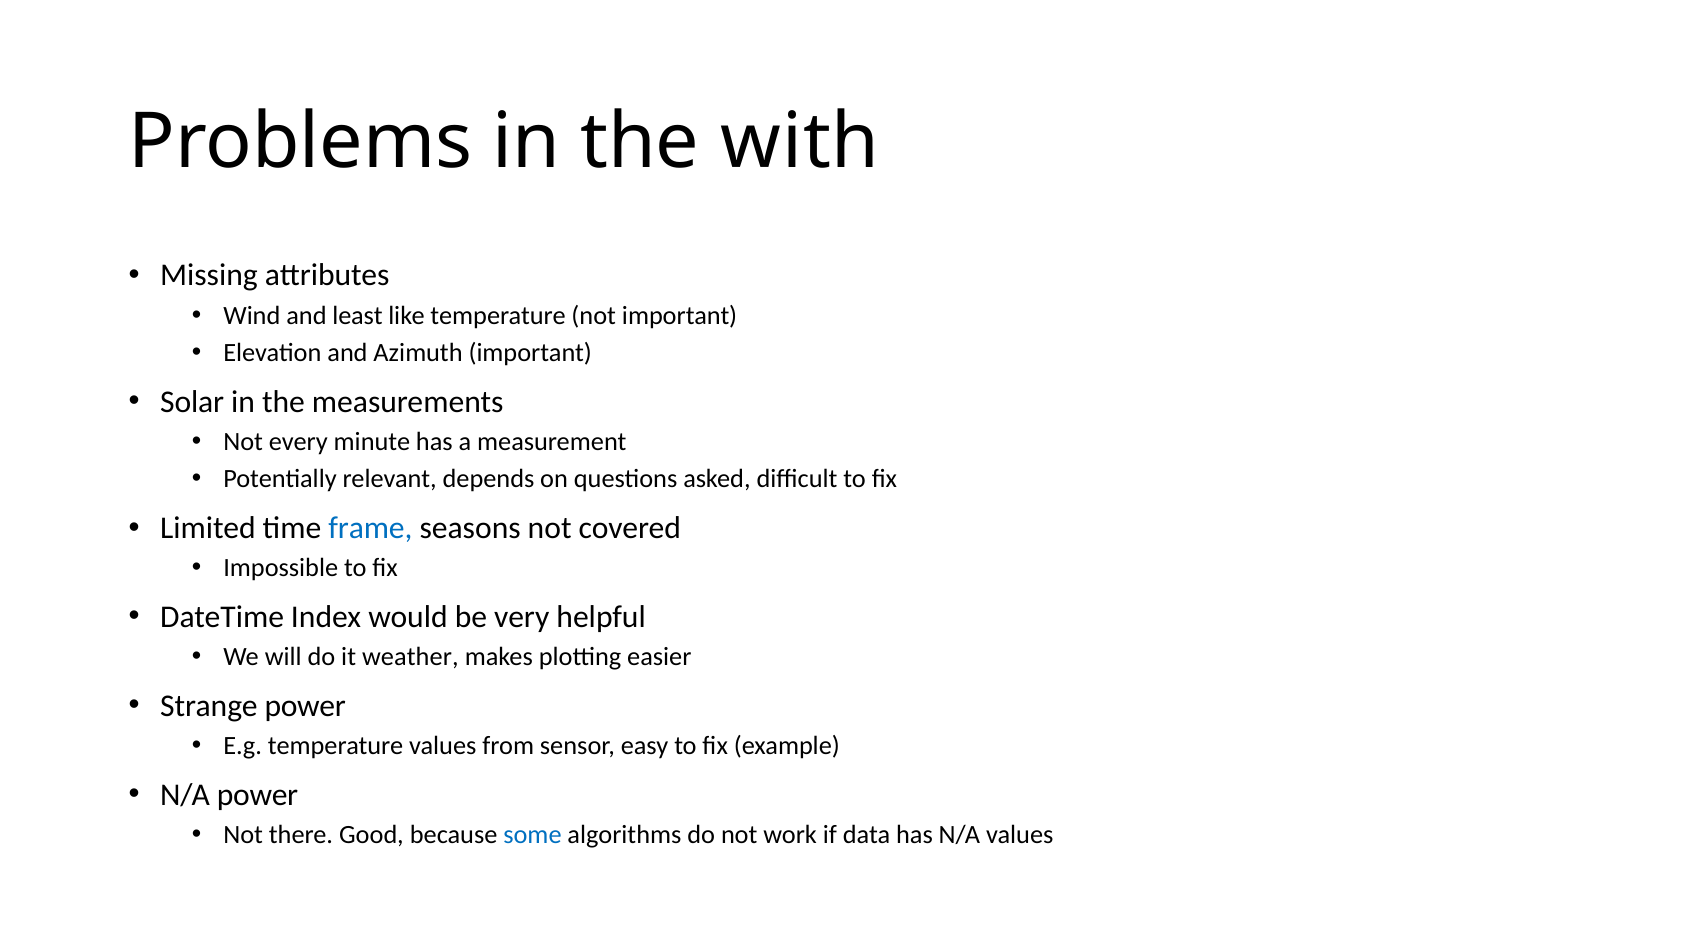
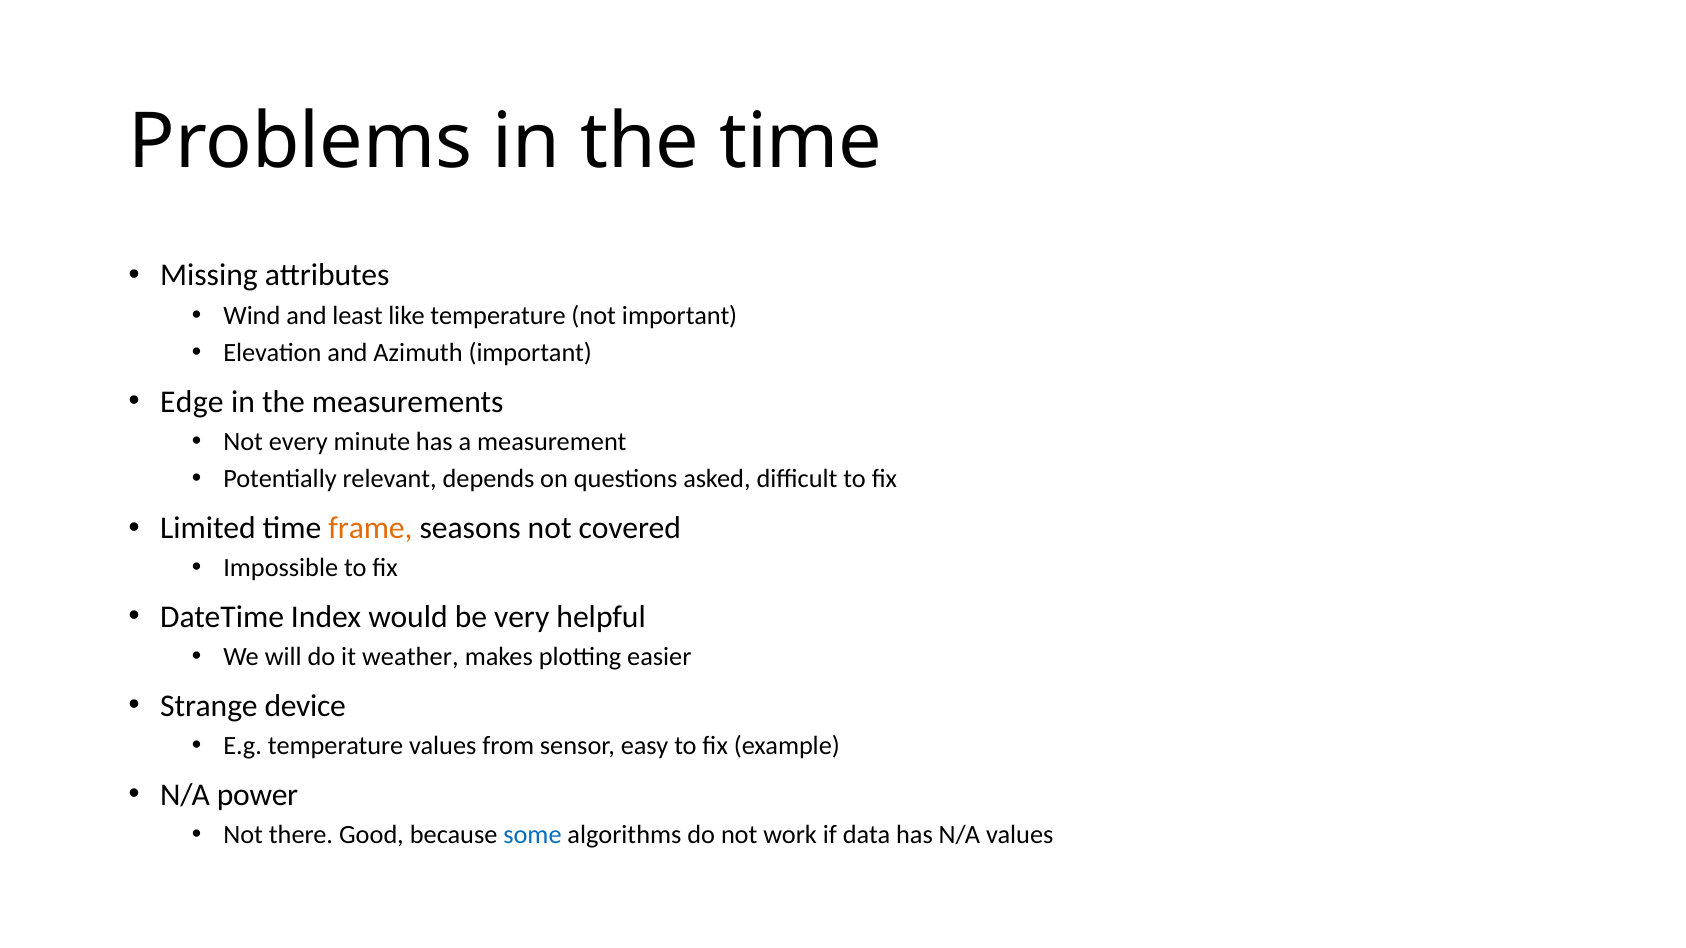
the with: with -> time (801, 142)
Solar: Solar -> Edge (192, 402)
frame colour: blue -> orange (370, 528)
Strange power: power -> device (305, 706)
